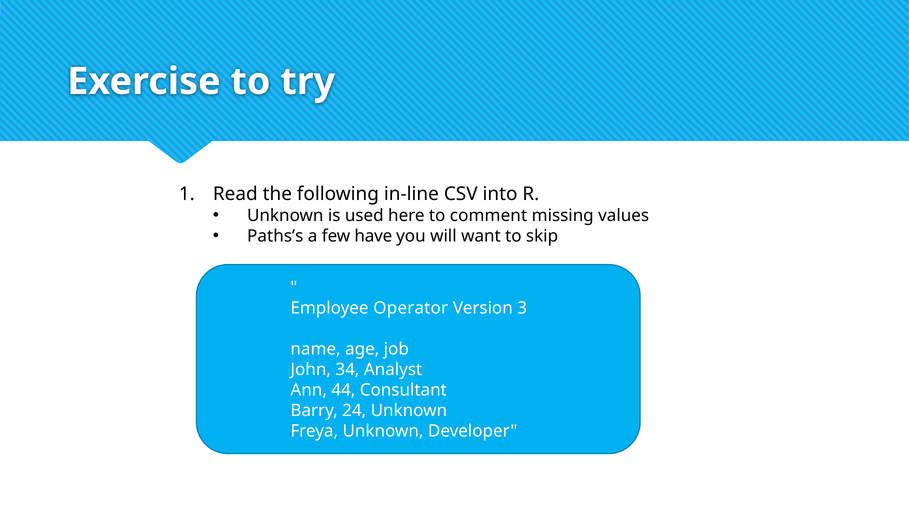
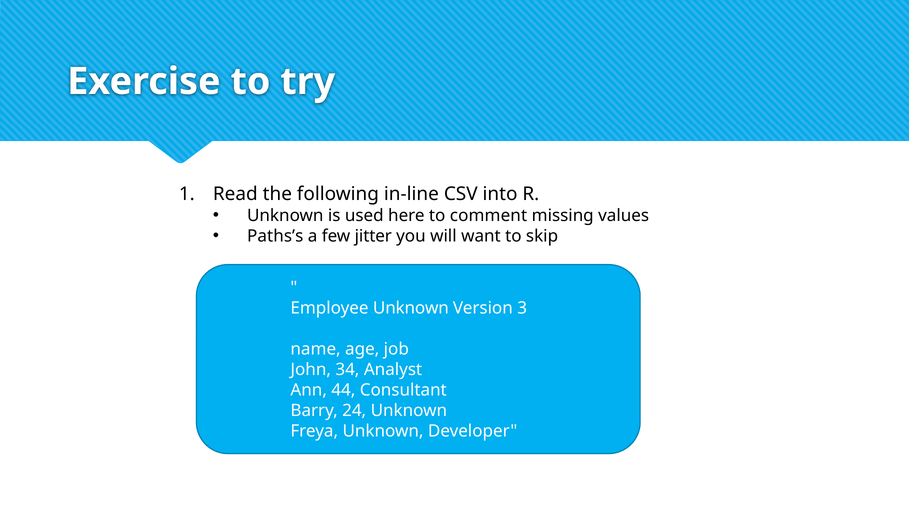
have: have -> jitter (373, 236)
Employee Operator: Operator -> Unknown (411, 308)
